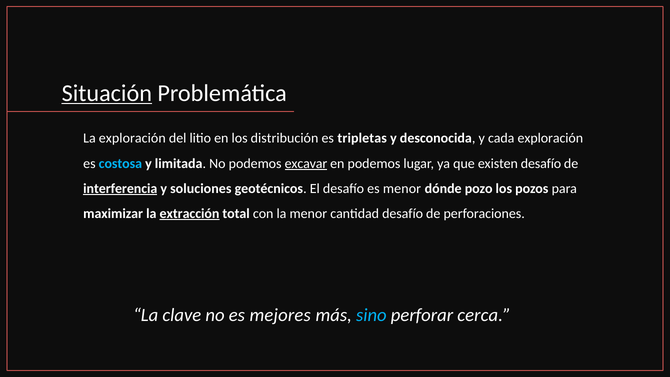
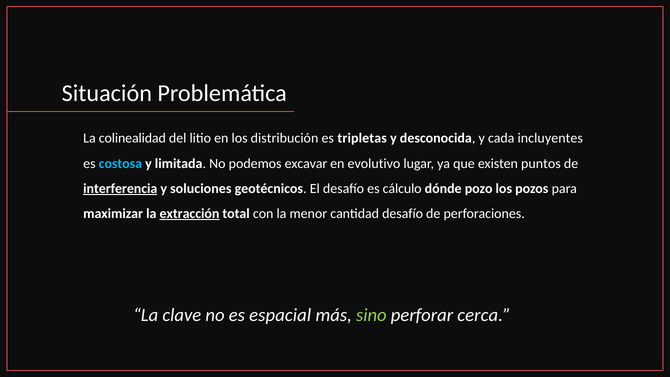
Situación underline: present -> none (107, 93)
La exploración: exploración -> colinealidad (132, 138)
cada exploración: exploración -> incluyentes (550, 138)
excavar underline: present -> none (306, 163)
en podemos: podemos -> evolutivo (374, 163)
existen desafío: desafío -> puntos (541, 163)
es menor: menor -> cálculo (402, 188)
mejores: mejores -> espacial (280, 315)
sino colour: light blue -> light green (371, 315)
